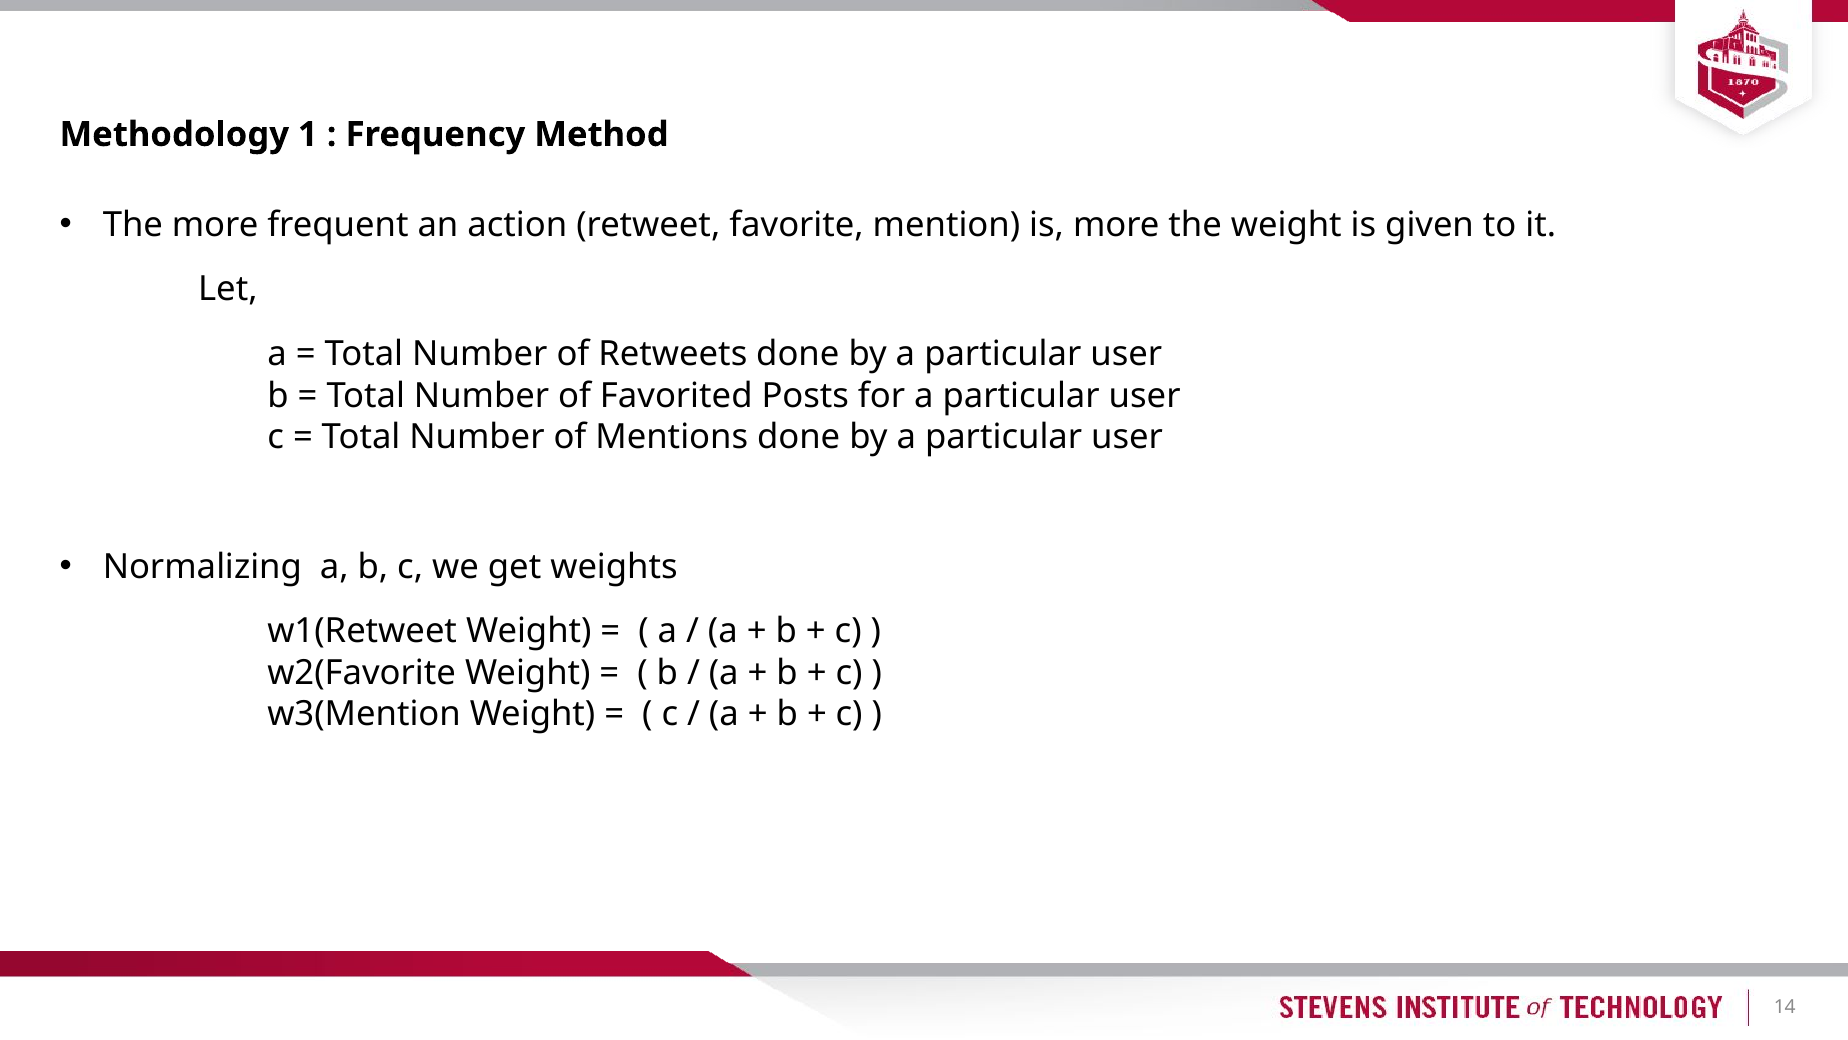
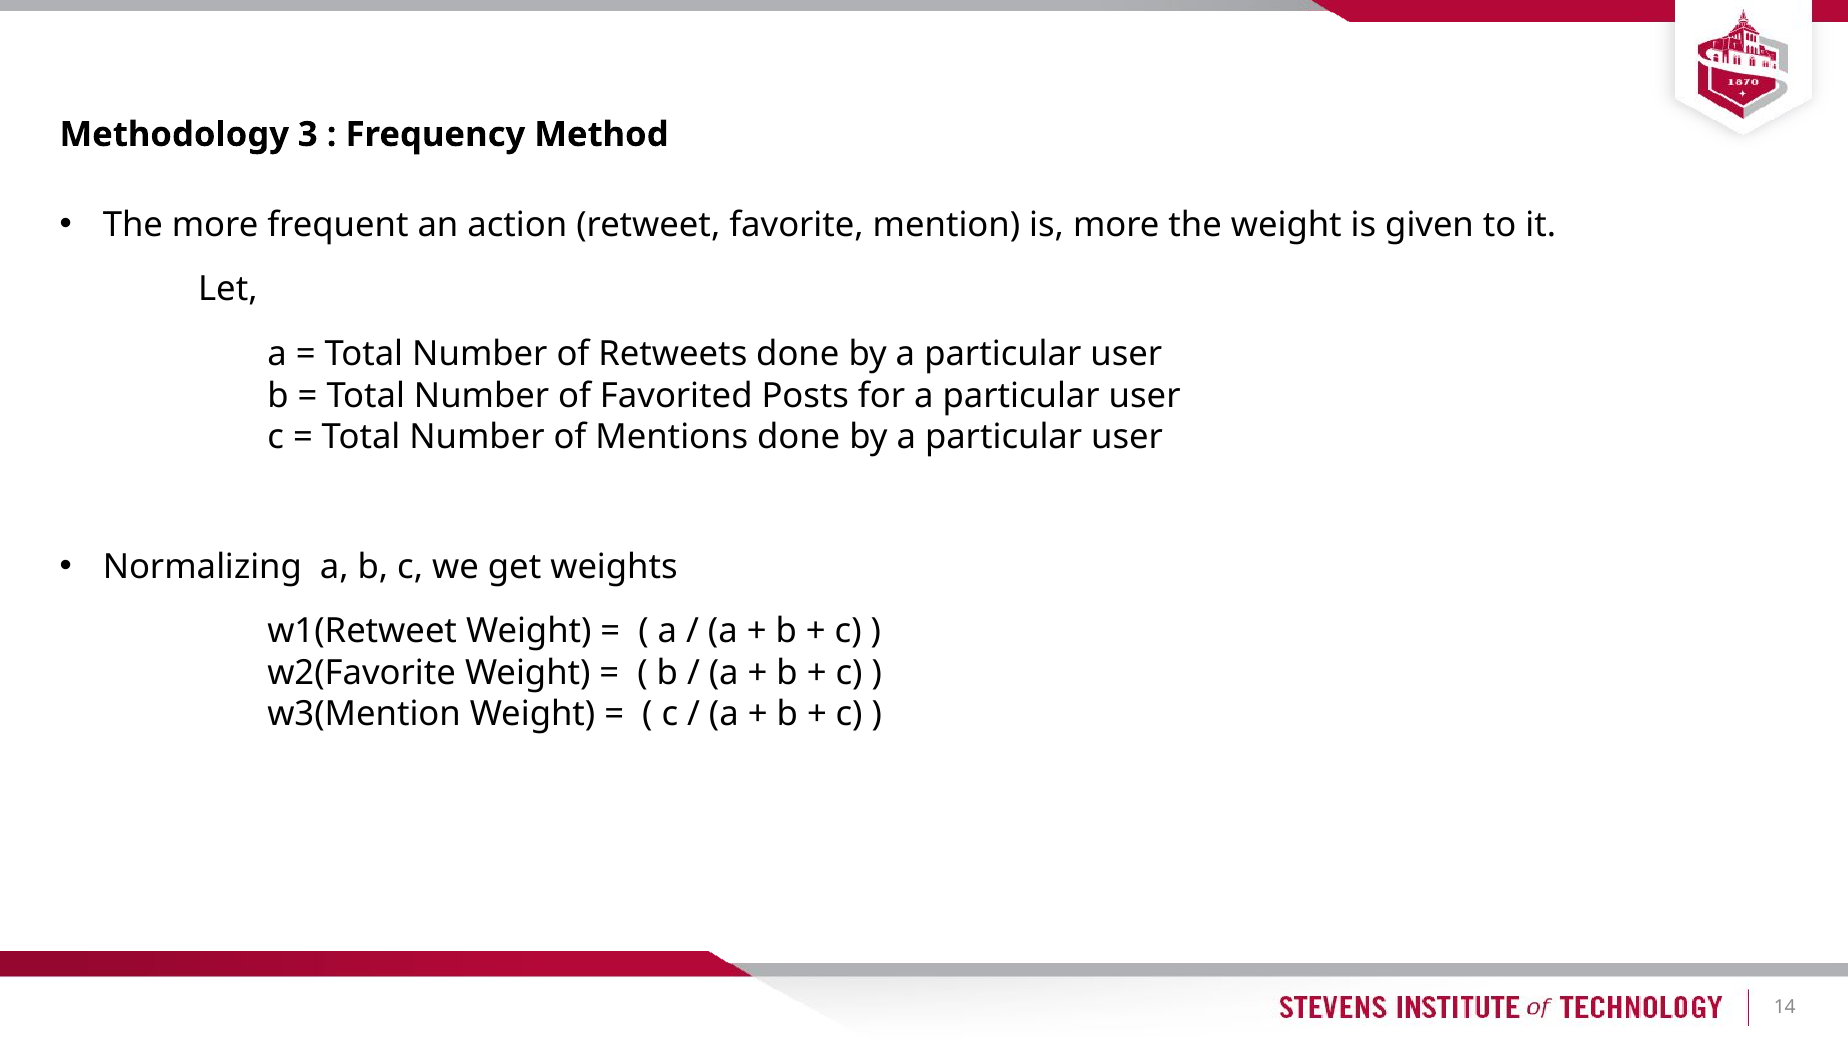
1: 1 -> 3 (308, 134)
